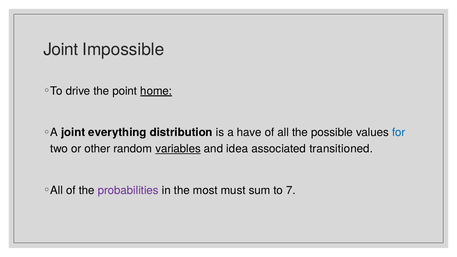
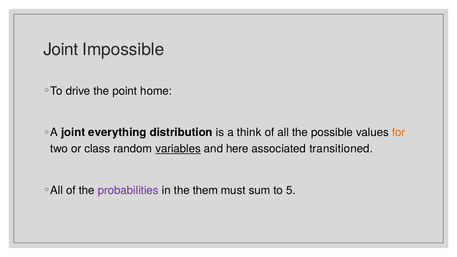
home underline: present -> none (156, 91)
have: have -> think (249, 132)
for colour: blue -> orange (399, 132)
other: other -> class (97, 149)
idea: idea -> here (237, 149)
most: most -> them (205, 190)
7: 7 -> 5 (291, 190)
